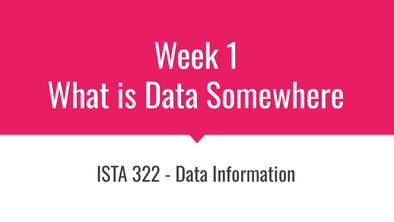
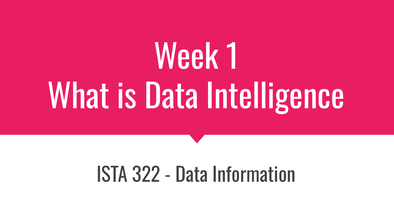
Somewhere: Somewhere -> Intelligence (275, 97)
